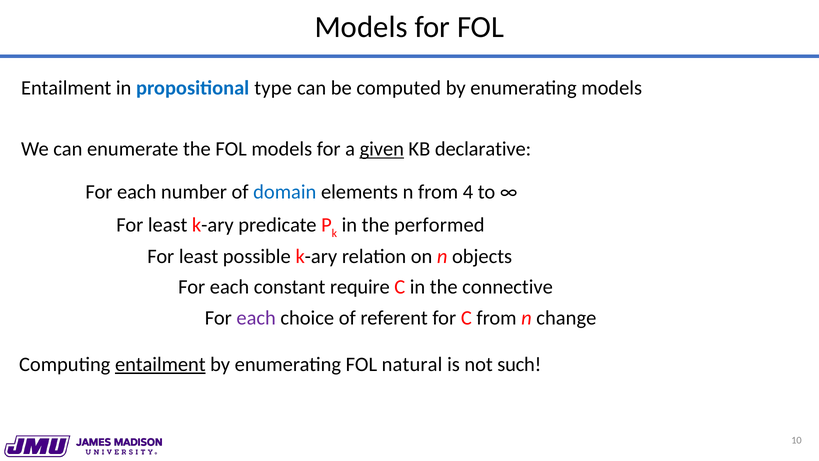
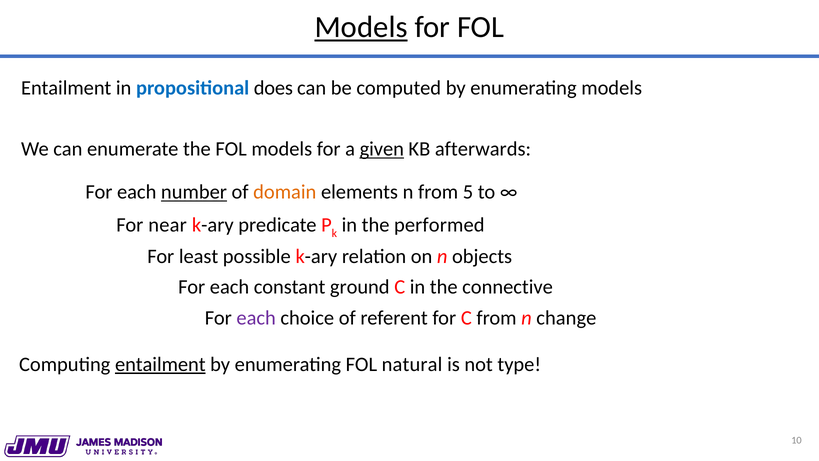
Models underline: none -> present (361, 27)
type: type -> does (273, 88)
declarative: declarative -> afterwards (483, 149)
number underline: none -> present (194, 192)
domain colour: blue -> orange (285, 192)
4: 4 -> 5 (468, 192)
least: least -> near (168, 225)
require: require -> ground (360, 287)
such: such -> type (519, 364)
